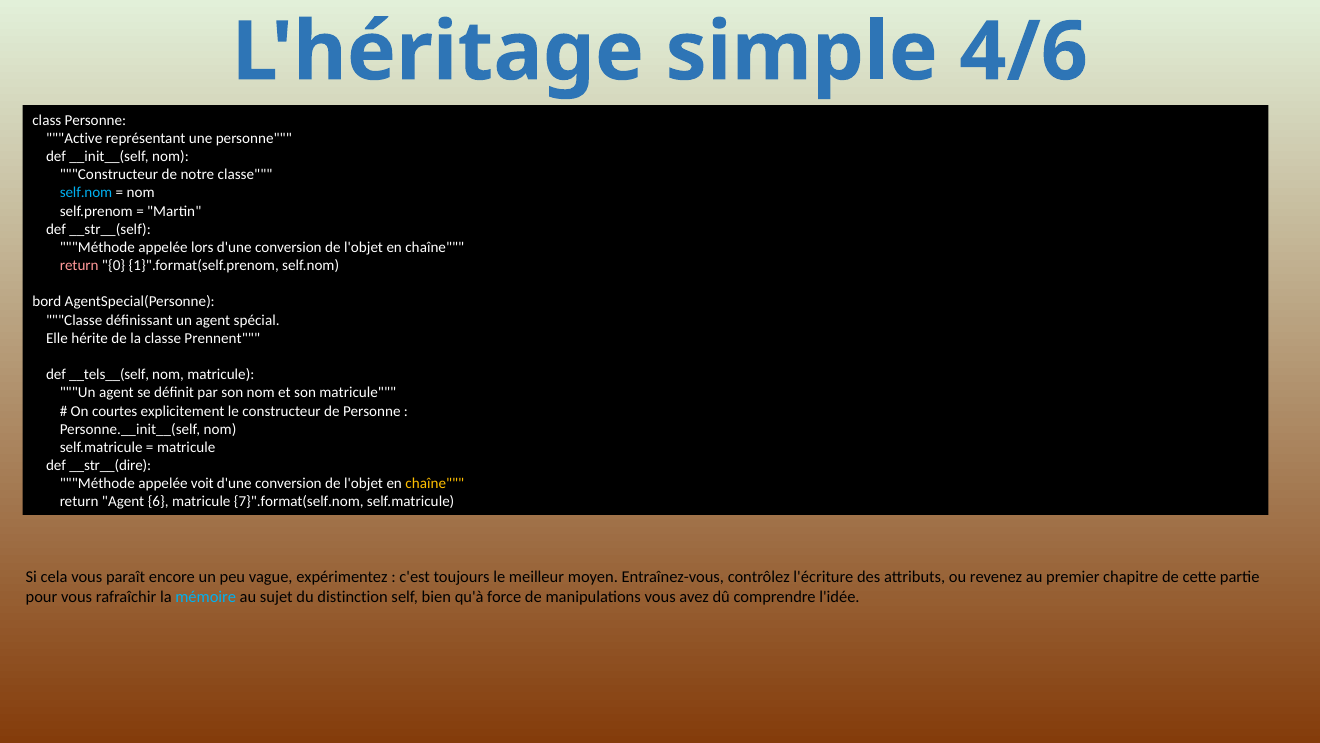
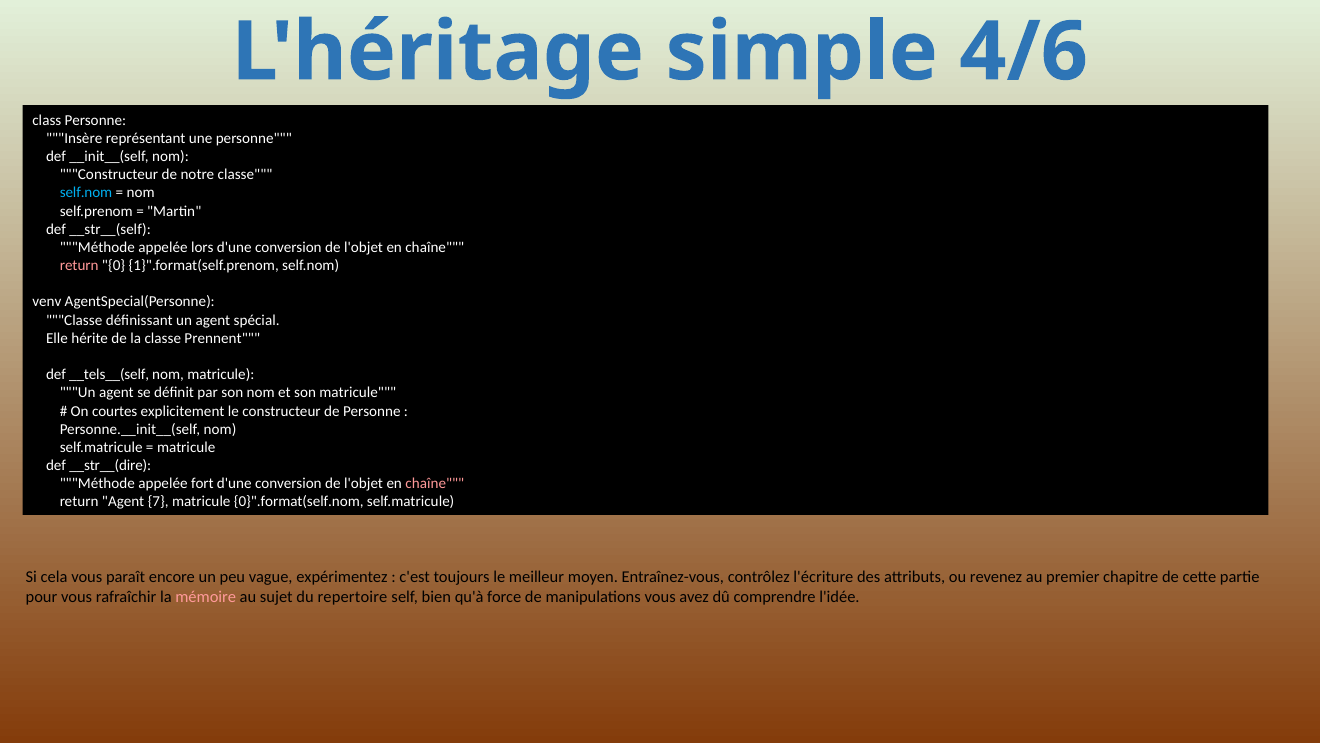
Active: Active -> Insère (74, 138)
bord: bord -> venv (47, 302)
voit: voit -> fort (202, 483)
chaîne colour: yellow -> pink (435, 483)
6: 6 -> 7 (158, 502)
7}".format(self.nom: 7}".format(self.nom -> 0}".format(self.nom (299, 502)
mémoire colour: light blue -> pink (206, 596)
distinction: distinction -> repertoire (352, 596)
